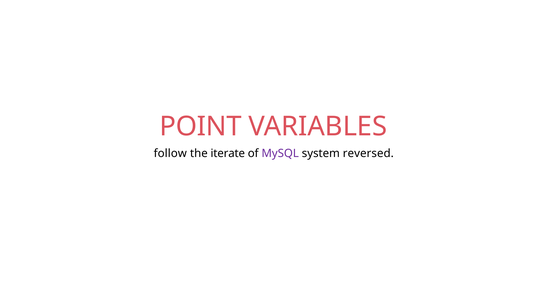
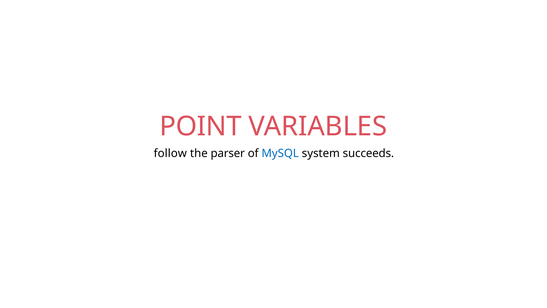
iterate: iterate -> parser (228, 153)
MySQL colour: purple -> blue (280, 153)
reversed: reversed -> succeeds (368, 153)
